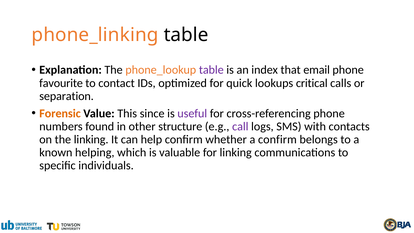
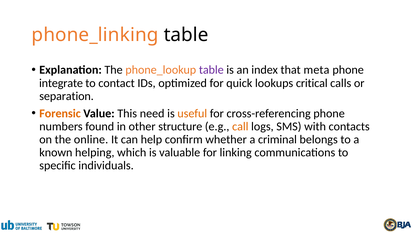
email: email -> meta (316, 70)
favourite: favourite -> integrate (61, 83)
since: since -> need (152, 113)
useful colour: purple -> orange (192, 113)
call colour: purple -> orange (240, 126)
the linking: linking -> online (91, 139)
a confirm: confirm -> criminal (277, 139)
